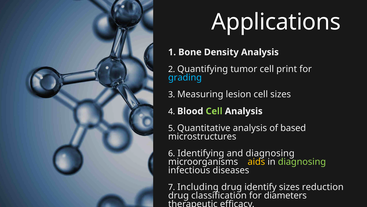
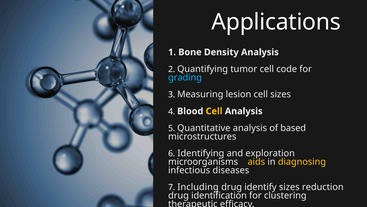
print: print -> code (287, 69)
Cell colour: light green -> yellow (214, 111)
and diagnosing: diagnosing -> exploration (270, 153)
diagnosing colour: light green -> yellow (302, 161)
classification: classification -> identification (219, 195)
diameters: diameters -> clustering (285, 195)
